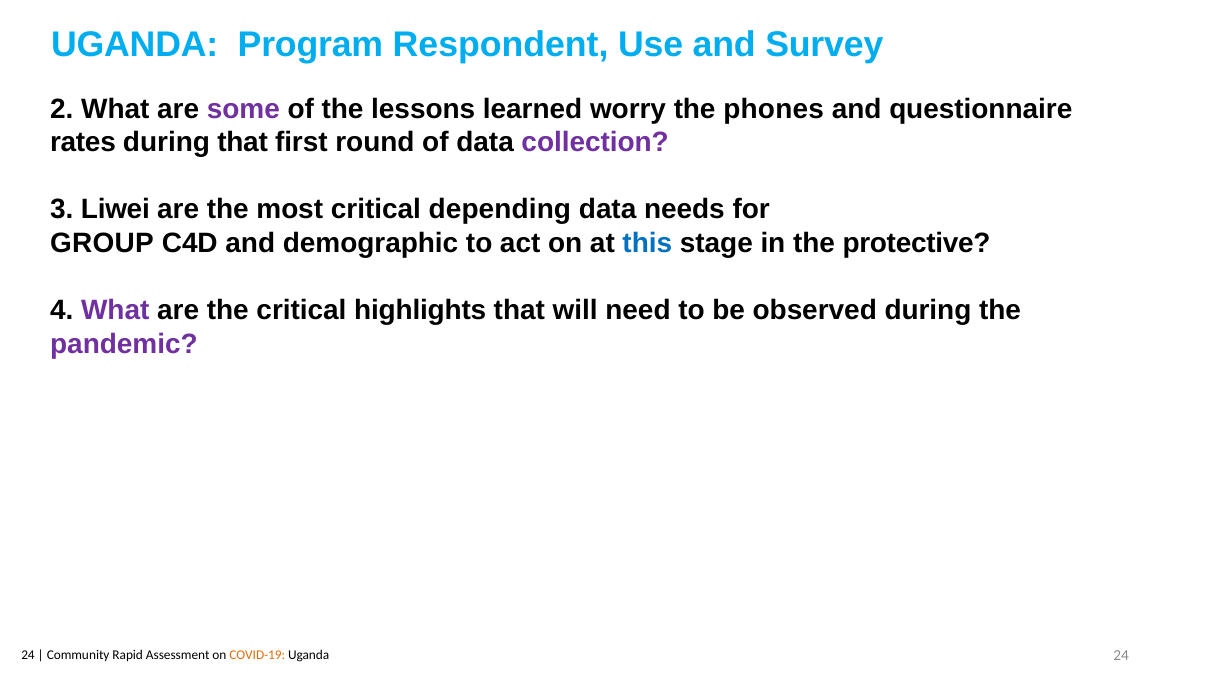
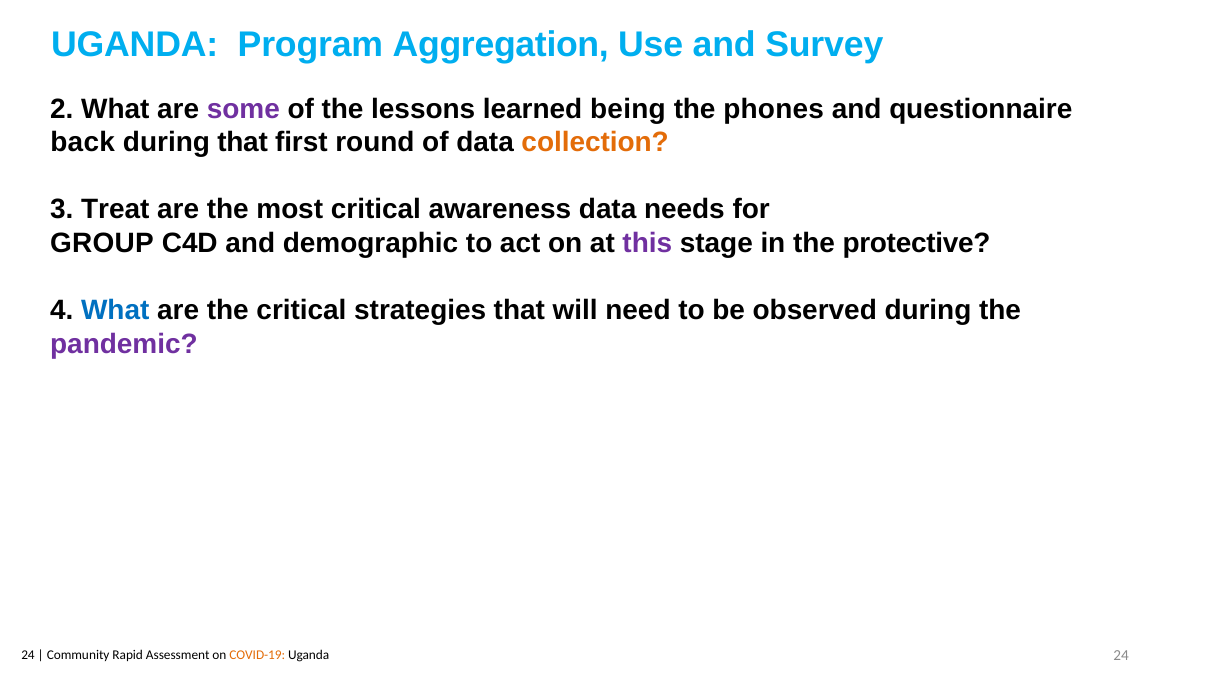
Respondent: Respondent -> Aggregation (501, 45)
worry: worry -> being (628, 109)
rates: rates -> back (83, 143)
collection colour: purple -> orange (595, 143)
Liwei: Liwei -> Treat (115, 210)
depending: depending -> awareness (500, 210)
this colour: blue -> purple (647, 243)
What colour: purple -> blue (115, 311)
highlights: highlights -> strategies (420, 311)
